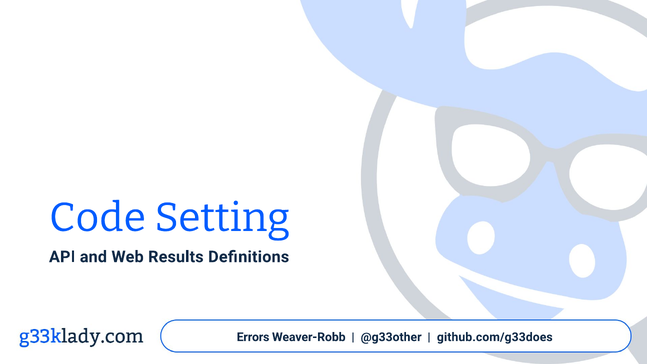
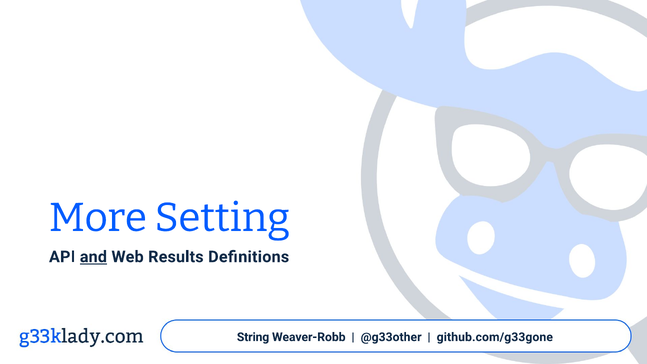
Code: Code -> More (98, 218)
and underline: none -> present (93, 257)
Errors: Errors -> String (253, 337)
github.com/g33does: github.com/g33does -> github.com/g33gone (495, 337)
